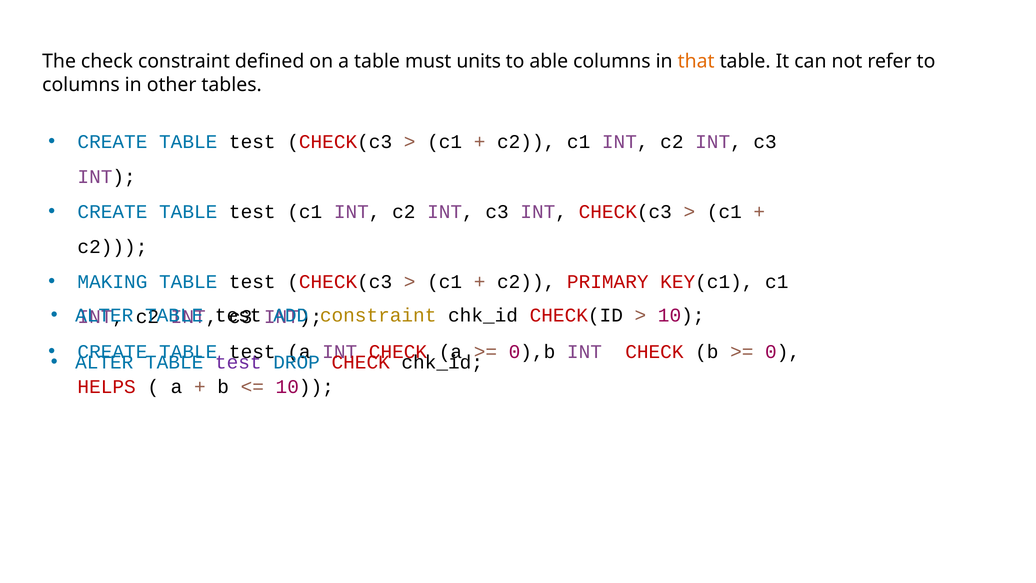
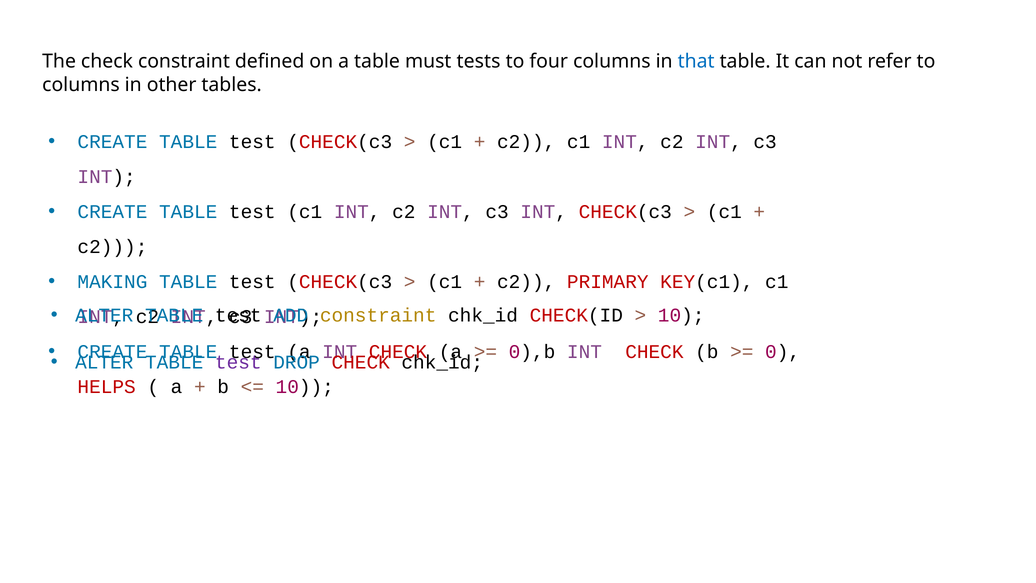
units: units -> tests (479, 62)
able: able -> four (549, 62)
that colour: orange -> blue (696, 62)
